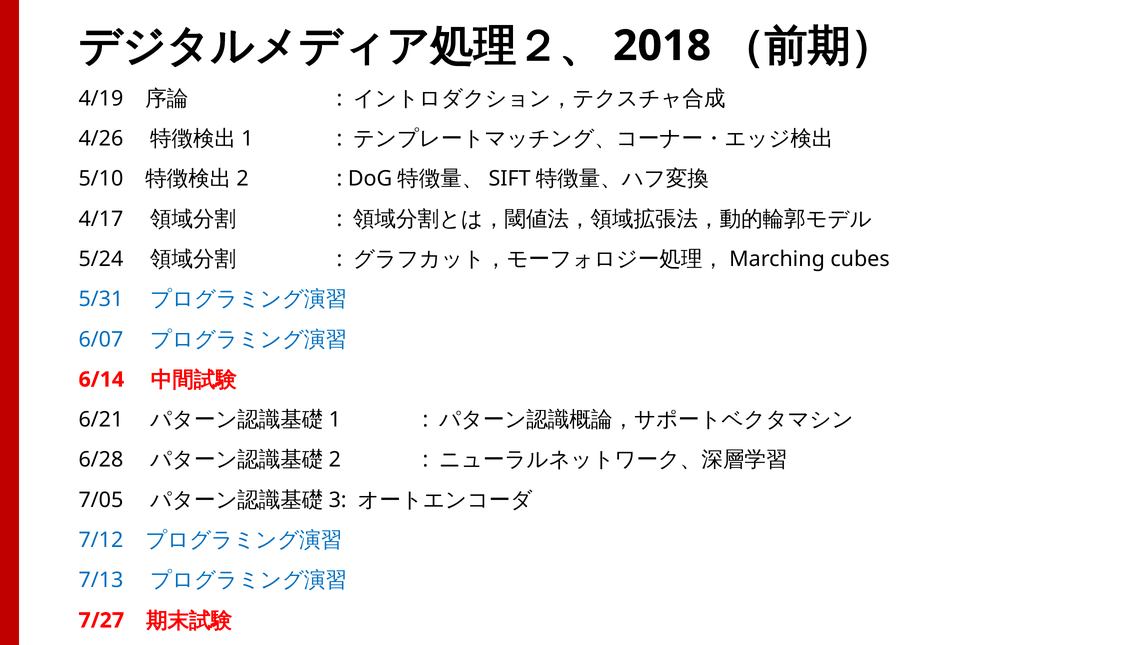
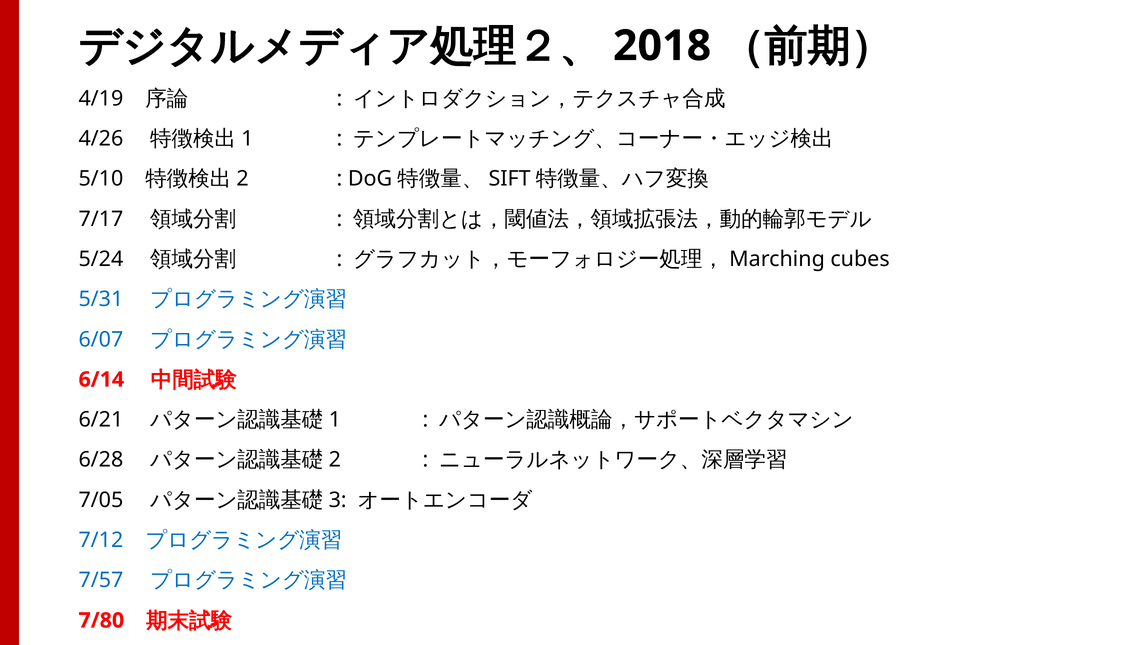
4/17: 4/17 -> 7/17 (101, 219)
7/13: 7/13 -> 7/57 (101, 581)
7/27: 7/27 -> 7/80 (101, 621)
